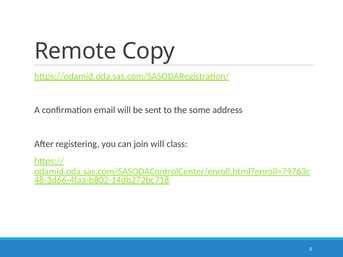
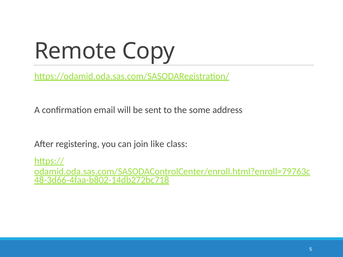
join will: will -> like (157, 144)
